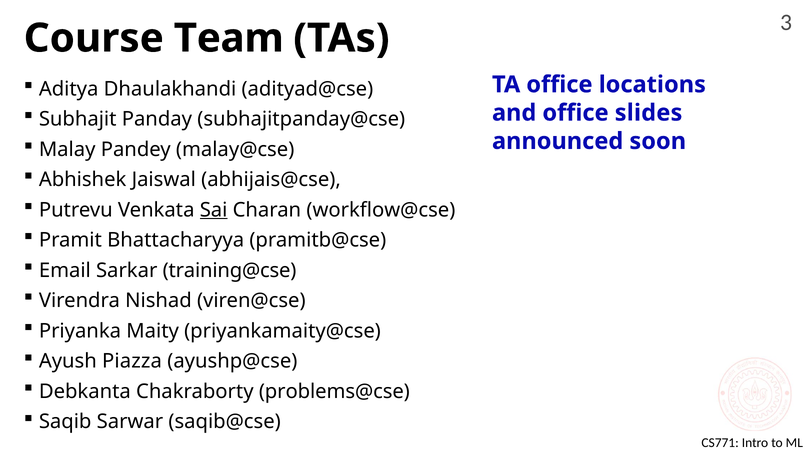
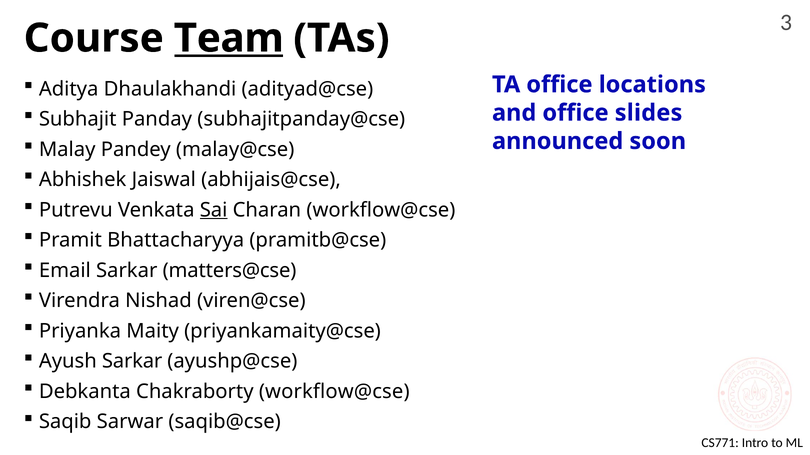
Team underline: none -> present (229, 38)
training@cse: training@cse -> matters@cse (230, 271)
Ayush Piazza: Piazza -> Sarkar (132, 362)
Chakraborty problems@cse: problems@cse -> workflow@cse (334, 392)
